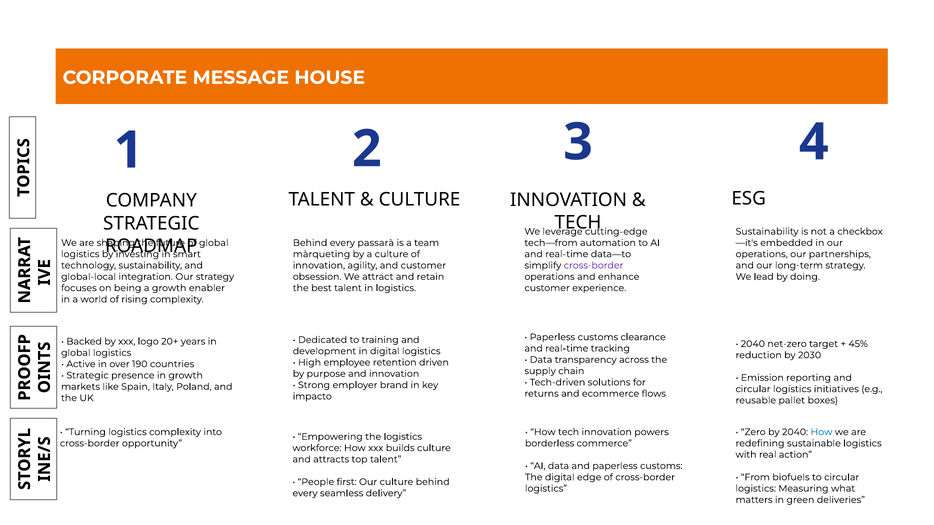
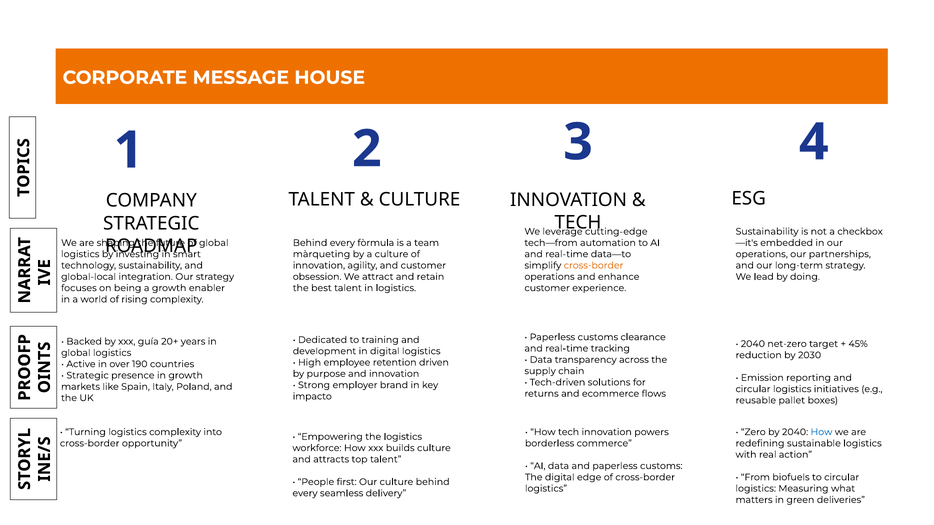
passarà: passarà -> fòrmula (376, 243)
cross-border colour: purple -> orange (594, 266)
logo: logo -> guía (148, 342)
